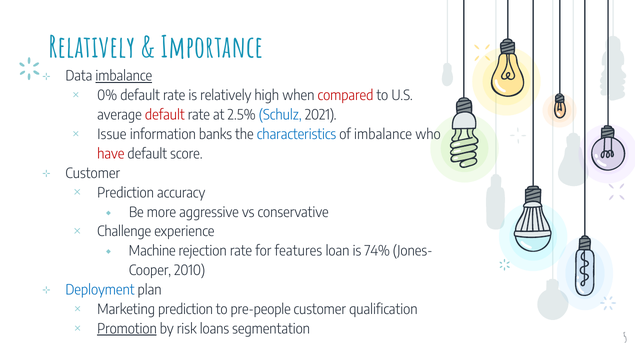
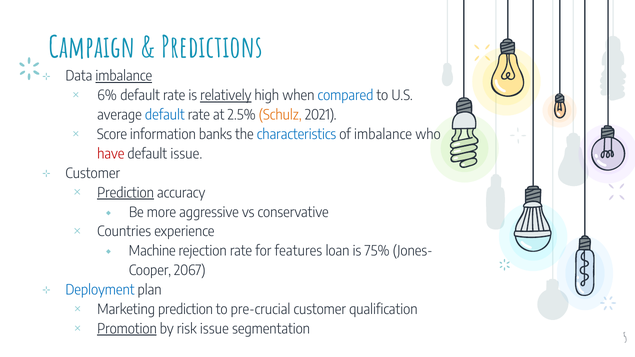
Relatively: Relatively -> Campaign (92, 48)
Importance: Importance -> Predictions (212, 48)
0%: 0% -> 6% (107, 96)
relatively underline: none -> present (226, 96)
compared colour: red -> blue (345, 96)
default colour: red -> blue (165, 115)
Schulz colour: blue -> orange (280, 115)
Issue: Issue -> Score (112, 135)
default score: score -> issue (186, 154)
Prediction underline: none -> present (126, 193)
Challenge: Challenge -> Countries (124, 232)
74%: 74% -> 75% (377, 251)
2010: 2010 -> 2067 (190, 271)
pre-people: pre-people -> pre-crucial (261, 310)
risk loans: loans -> issue (214, 329)
